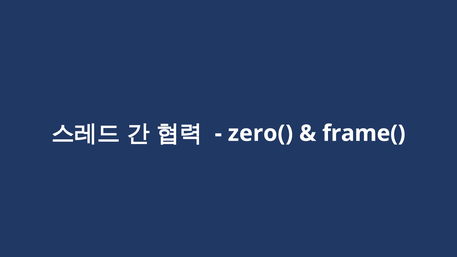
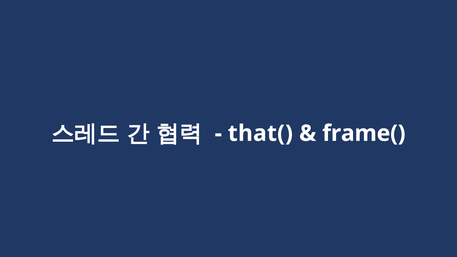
zero(: zero( -> that( (260, 133)
